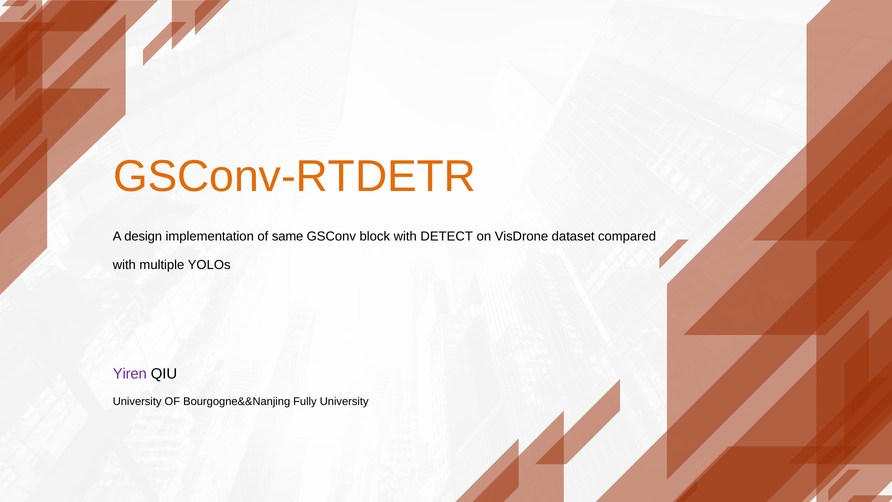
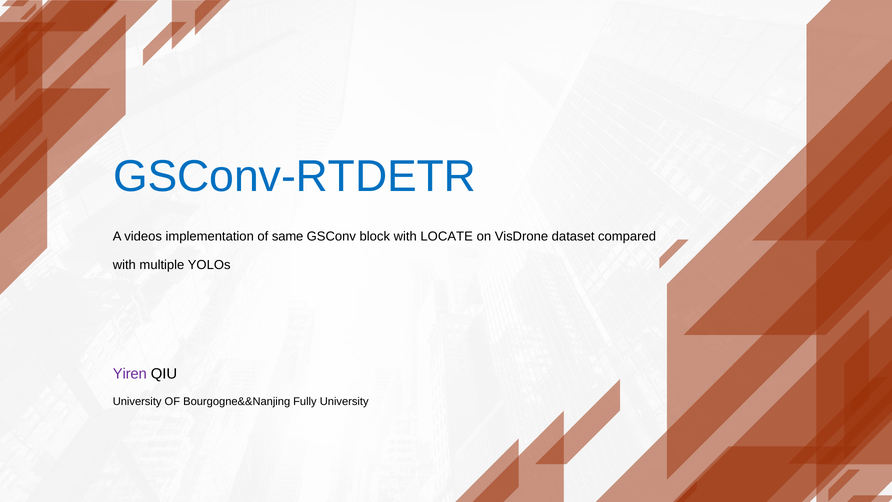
GSConv-RTDETR colour: orange -> blue (295, 176)
design: design -> videos (143, 237)
DETECT: DETECT -> LOCATE (447, 237)
